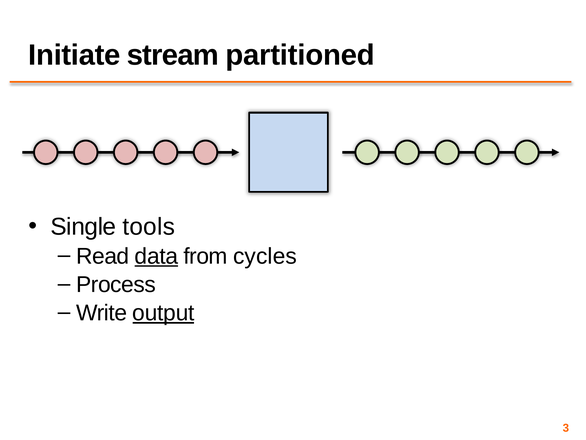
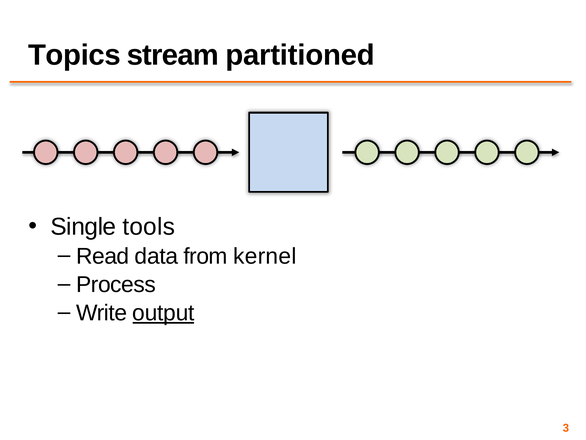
Initiate: Initiate -> Topics (74, 55)
data underline: present -> none (156, 256)
cycles: cycles -> kernel (265, 256)
